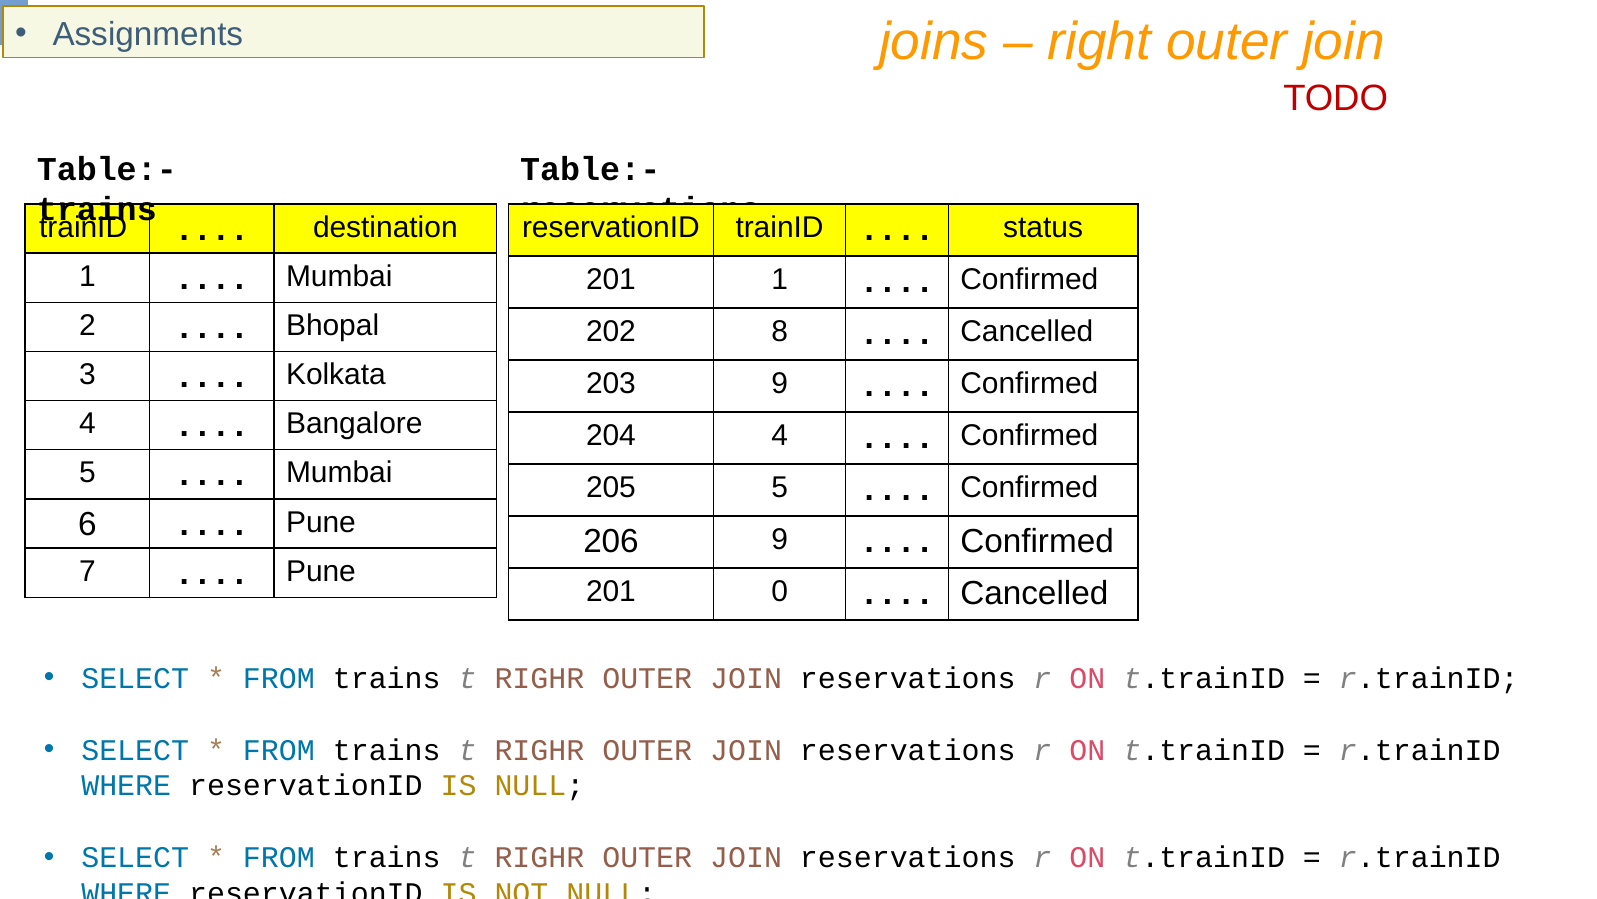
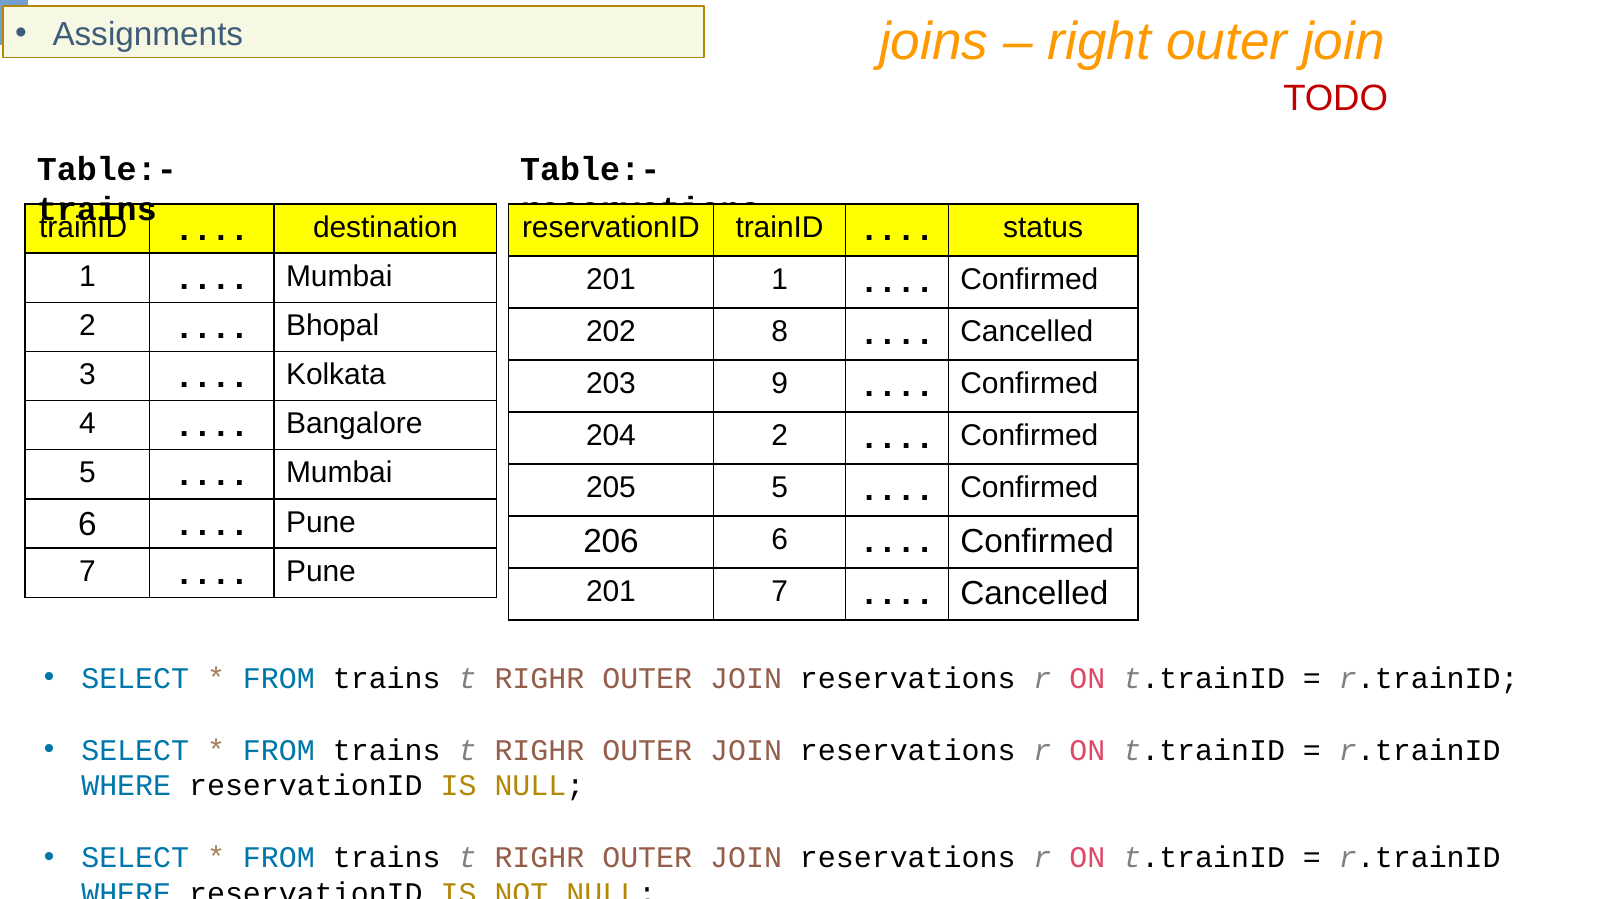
204 4: 4 -> 2 (780, 435)
206 9: 9 -> 6 (780, 539)
201 0: 0 -> 7 (780, 591)
